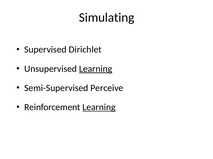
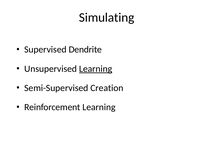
Dirichlet: Dirichlet -> Dendrite (85, 50)
Perceive: Perceive -> Creation (107, 88)
Learning underline: present -> none (99, 108)
